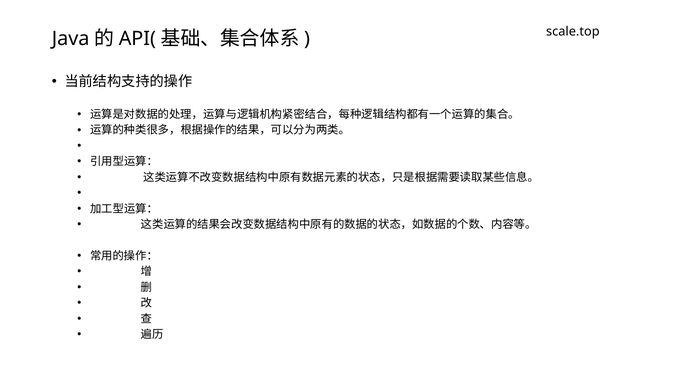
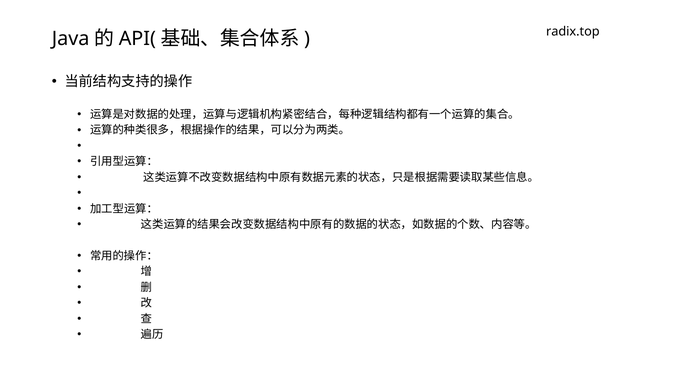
scale.top: scale.top -> radix.top (573, 31)
